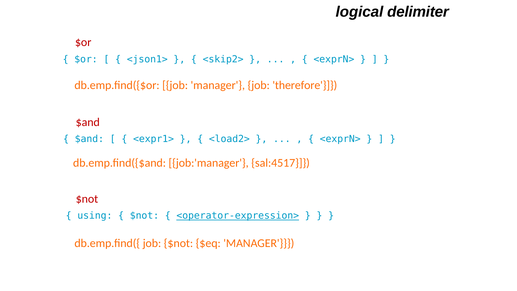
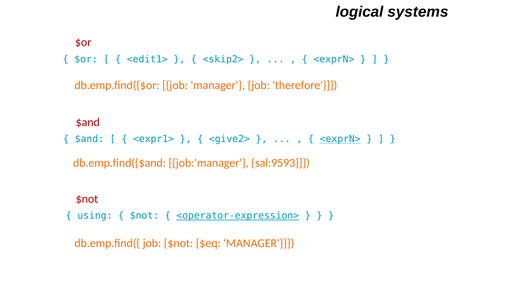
delimiter: delimiter -> systems (418, 12)
<json1>: <json1> -> <edit1> (147, 59)
<load2>: <load2> -> <give2> (229, 139)
<exprN> underline: none -> present (340, 139)
sal:4517: sal:4517 -> sal:9593 (281, 163)
